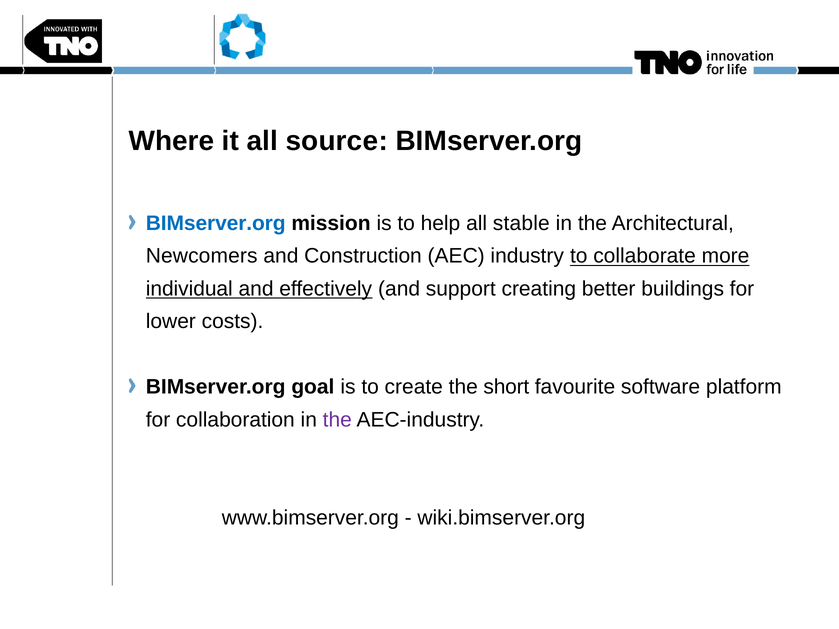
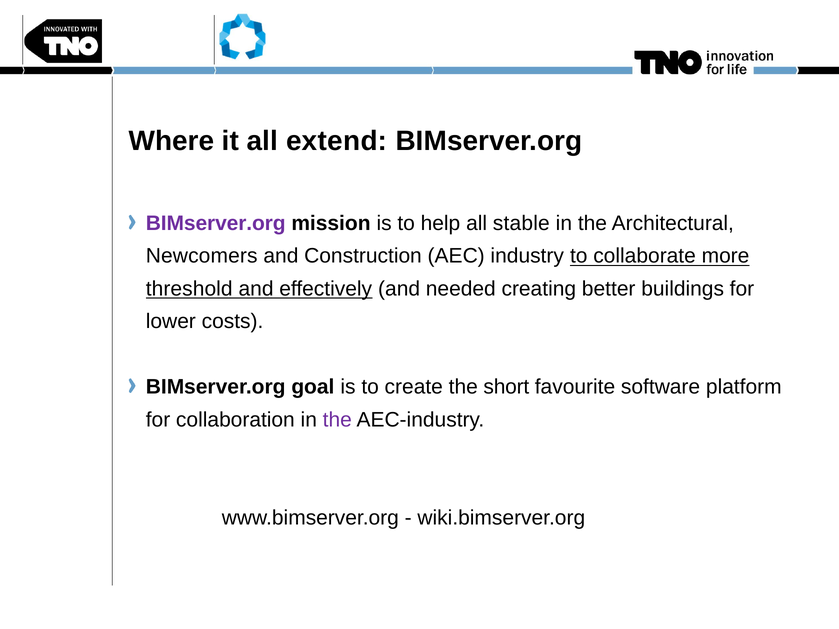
source: source -> extend (337, 141)
BIMserver.org colour: blue -> purple (216, 223)
individual: individual -> threshold (189, 289)
support: support -> needed (461, 289)
